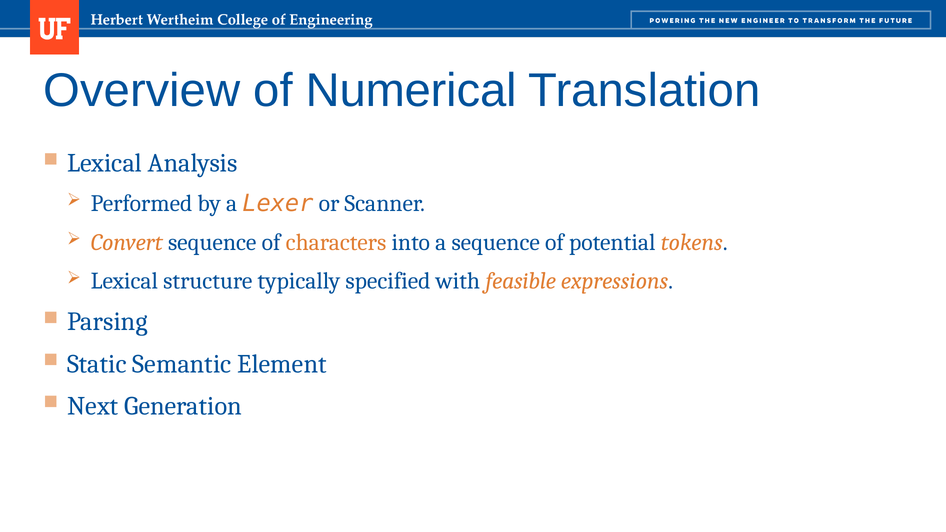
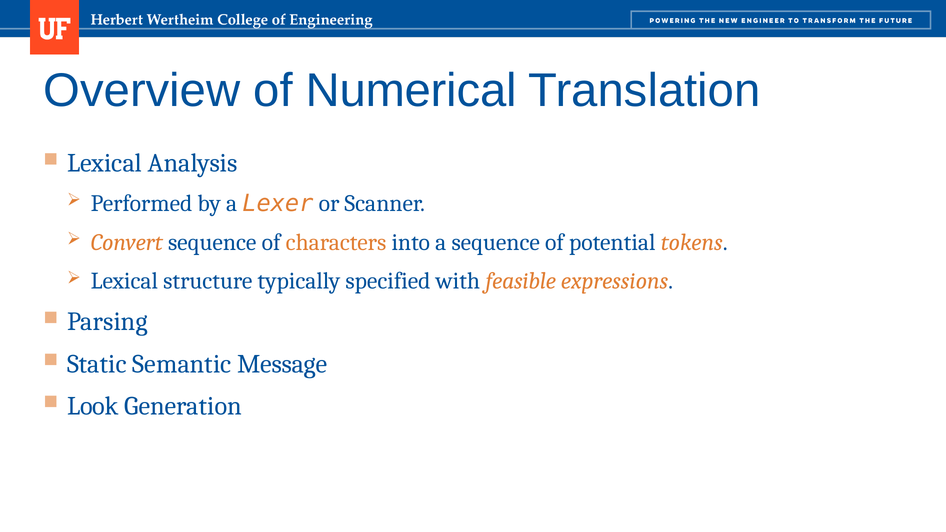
Element: Element -> Message (282, 364)
Next: Next -> Look (93, 406)
